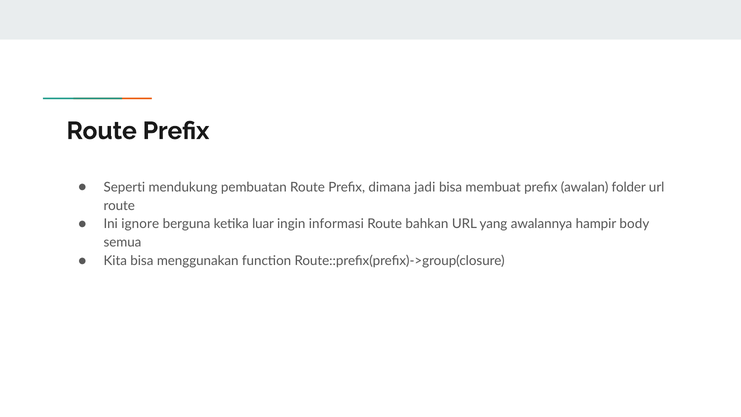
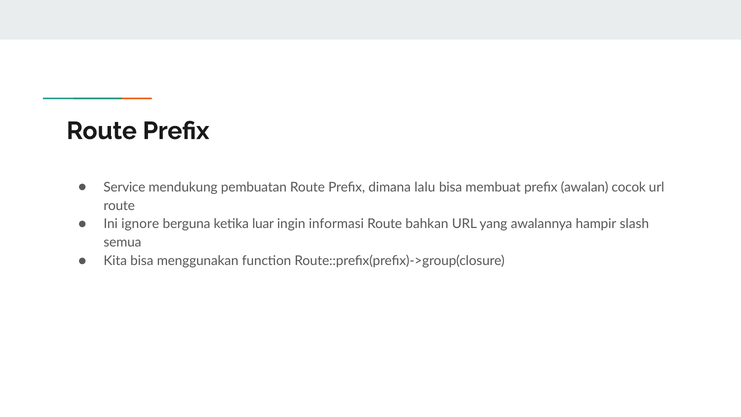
Seperti: Seperti -> Service (124, 187)
jadi: jadi -> lalu (425, 187)
folder: folder -> cocok (629, 187)
body: body -> slash (634, 224)
